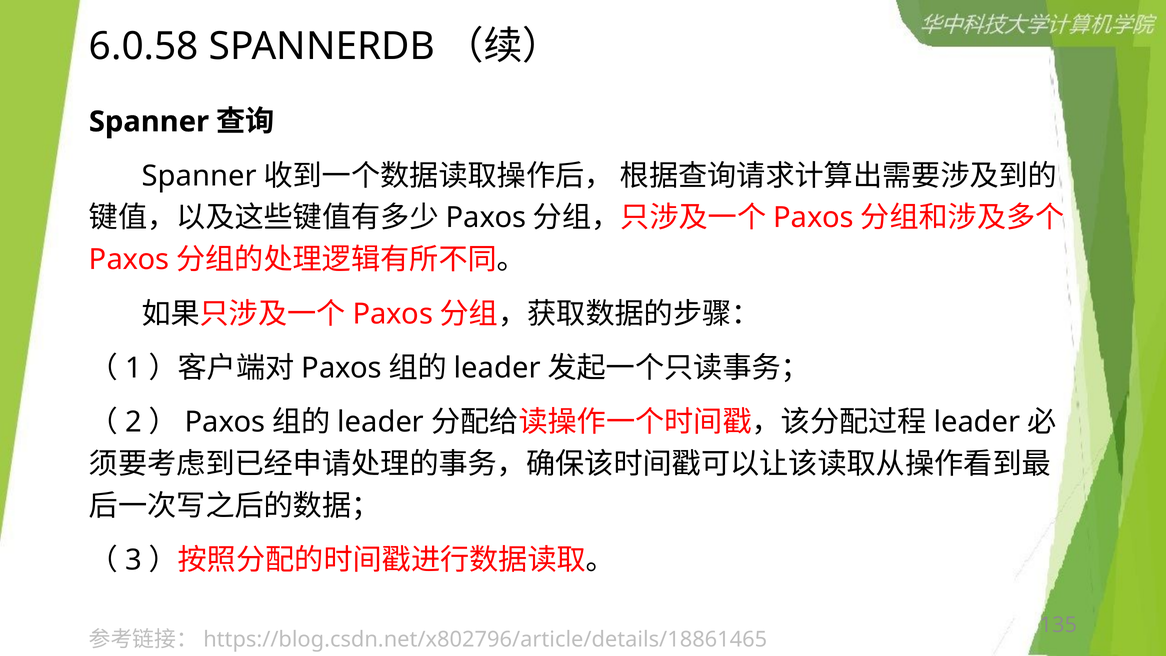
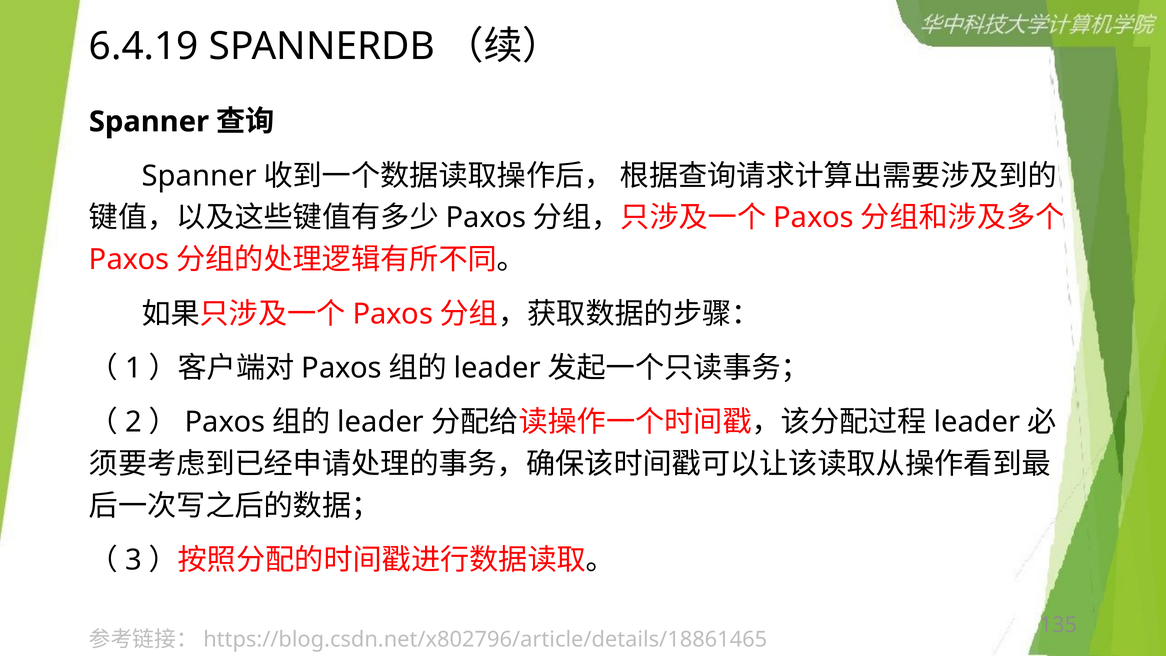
6.0.58: 6.0.58 -> 6.4.19 (144, 47)
